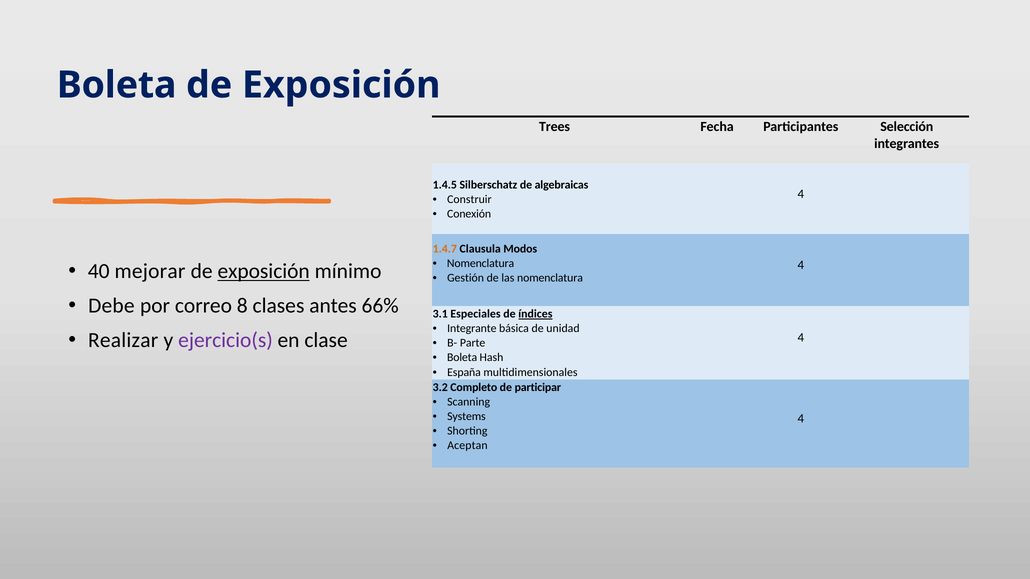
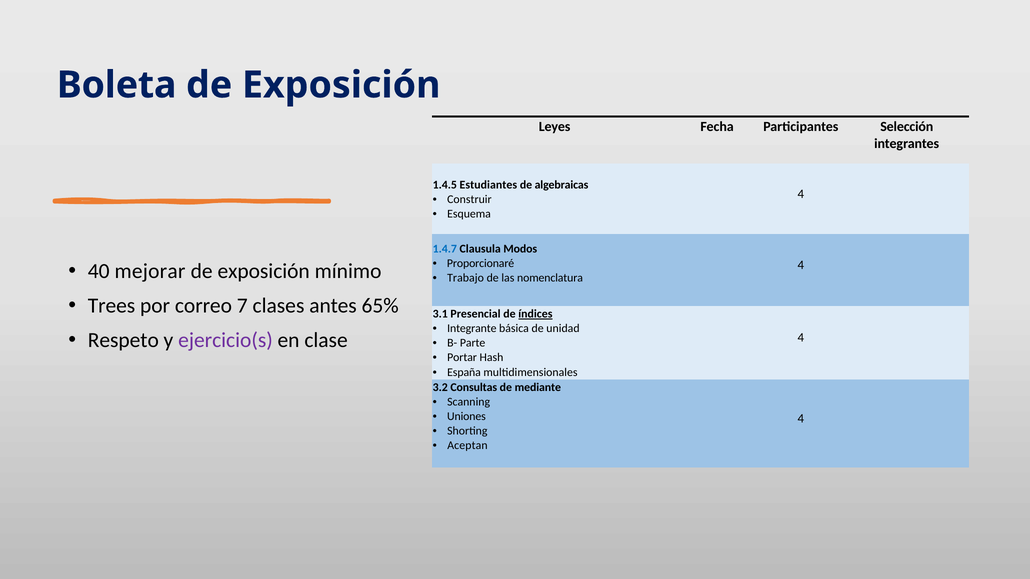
Trees: Trees -> Leyes (555, 127)
Silberschatz: Silberschatz -> Estudiantes (488, 185)
Conexión: Conexión -> Esquema (469, 214)
1.4.7 colour: orange -> blue (445, 249)
Nomenclatura: Nomenclatura -> Proporcionaré (481, 263)
exposición underline: present -> none (264, 271)
Gestión: Gestión -> Trabajo (466, 278)
Debe: Debe -> Trees (112, 306)
8: 8 -> 7 (242, 306)
66%: 66% -> 65% (380, 306)
Especiales: Especiales -> Presencial (476, 314)
Realizar: Realizar -> Respeto (123, 340)
Boleta: Boleta -> Portar (462, 358)
Completo: Completo -> Consultas (474, 388)
participar: participar -> mediante (538, 388)
Systems: Systems -> Uniones (466, 417)
